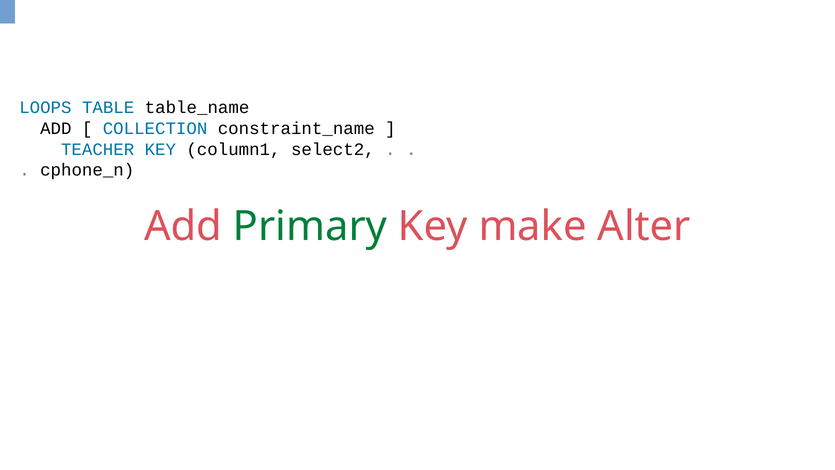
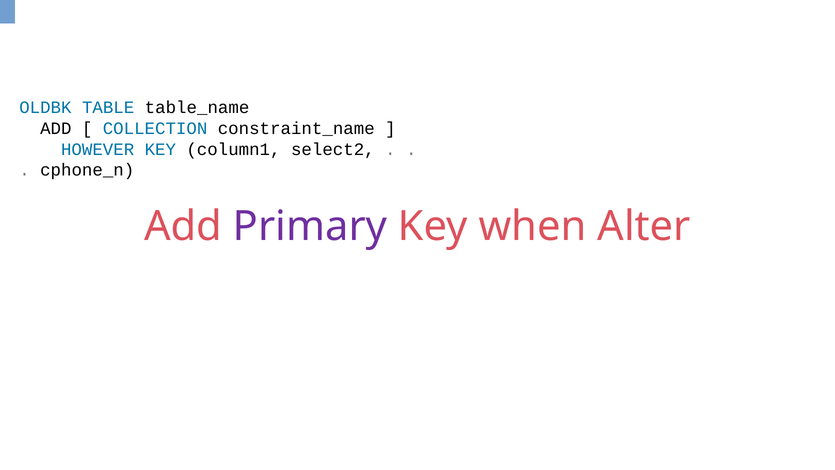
LOOPS: LOOPS -> OLDBK (45, 107)
TEACHER: TEACHER -> HOWEVER (98, 149)
Primary colour: green -> purple (310, 226)
make: make -> when (533, 226)
